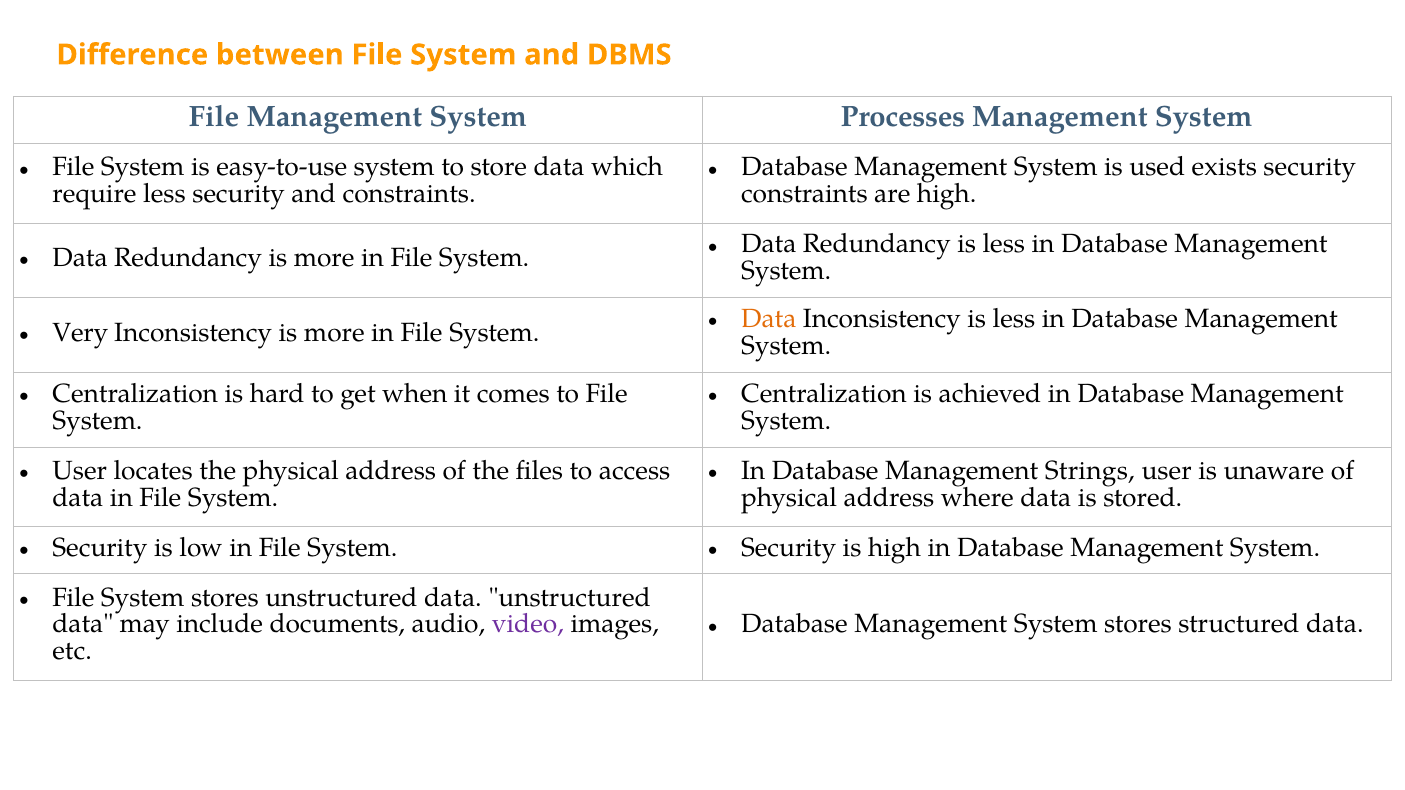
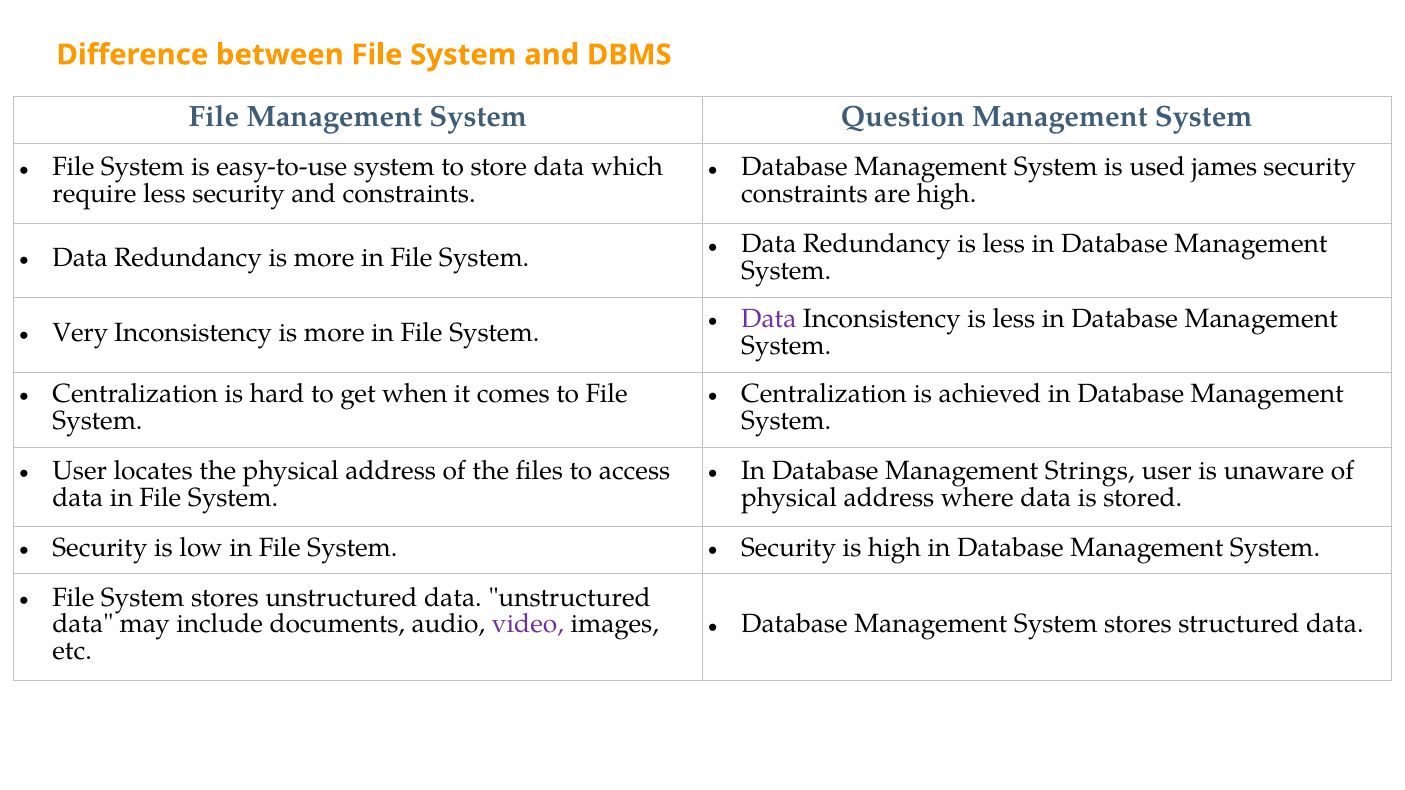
Processes: Processes -> Question (903, 117)
exists: exists -> james (1224, 167)
Data colour: orange -> purple (769, 319)
